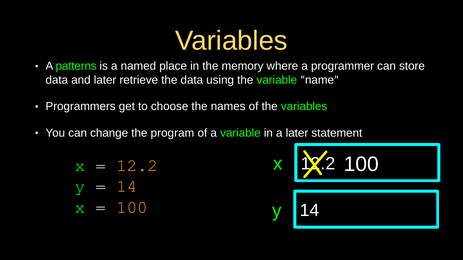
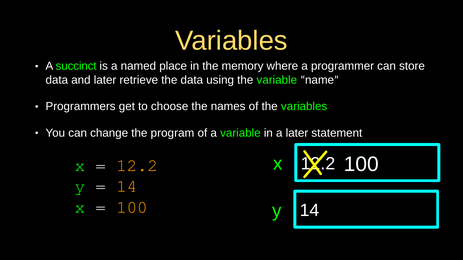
patterns: patterns -> succinct (76, 66)
